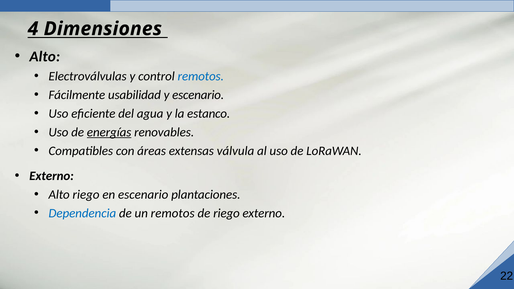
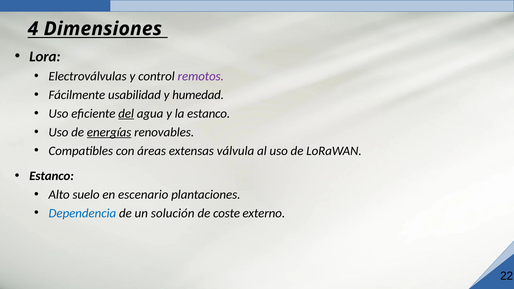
Alto: Alto -> Lora (45, 57)
remotos colour: blue -> purple (201, 76)
y escenario: escenario -> humedad (198, 95)
del underline: none -> present (126, 114)
Externo: Externo -> Estanco (52, 176)
Alto riego: riego -> suelo (86, 195)
un remotos: remotos -> solución (173, 213)
de riego: riego -> coste (227, 213)
